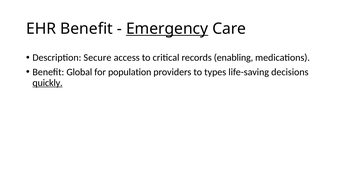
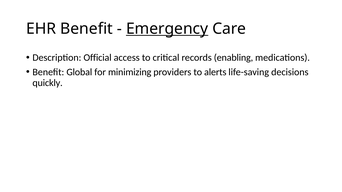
Secure: Secure -> Official (98, 58)
population: population -> minimizing (130, 72)
types: types -> alerts (215, 72)
quickly underline: present -> none (48, 83)
